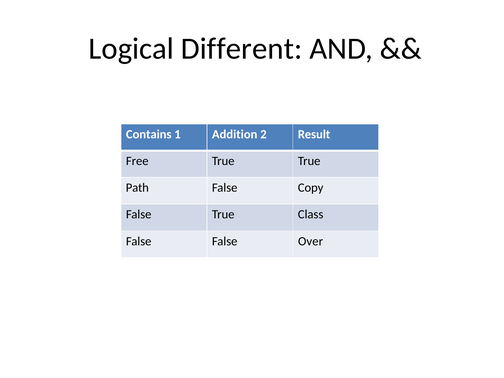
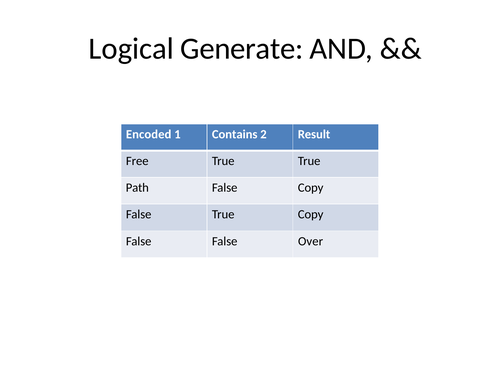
Different: Different -> Generate (242, 49)
Contains: Contains -> Encoded (149, 134)
Addition: Addition -> Contains (235, 134)
True Class: Class -> Copy (311, 214)
